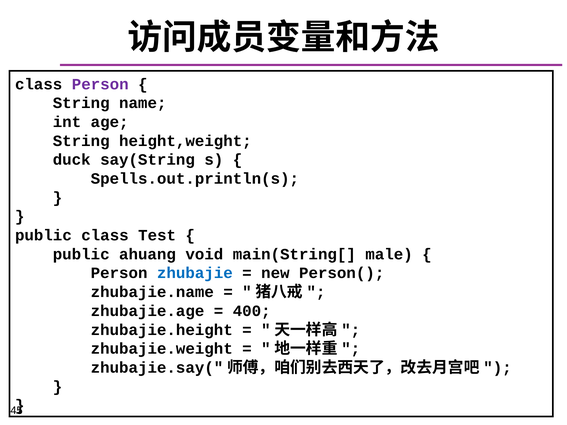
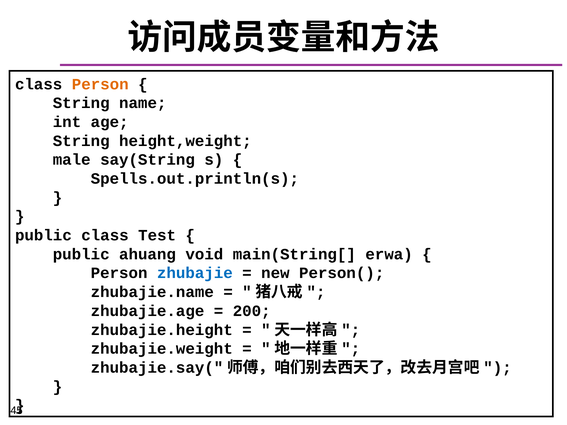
Person colour: purple -> orange (100, 84)
duck: duck -> male (72, 160)
male: male -> erwa (389, 254)
400: 400 -> 200 (252, 311)
